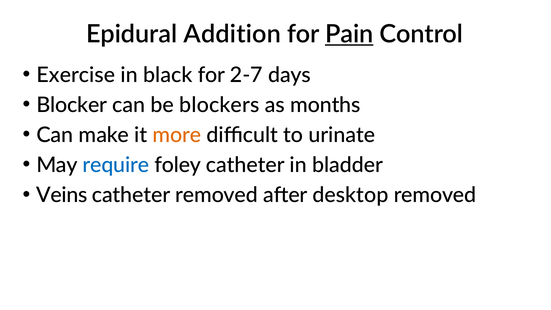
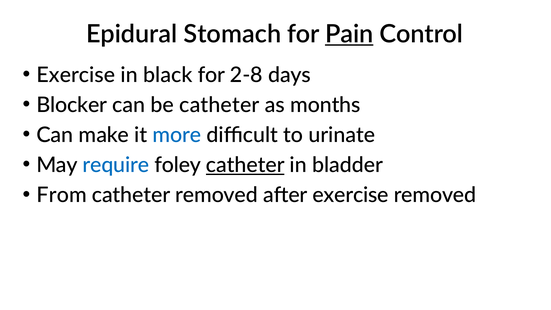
Addition: Addition -> Stomach (232, 34)
2-7: 2-7 -> 2-8 (246, 75)
be blockers: blockers -> catheter (219, 105)
more colour: orange -> blue (177, 135)
catheter underline: none -> present (245, 165)
Veins: Veins -> From (62, 195)
after desktop: desktop -> exercise (351, 195)
